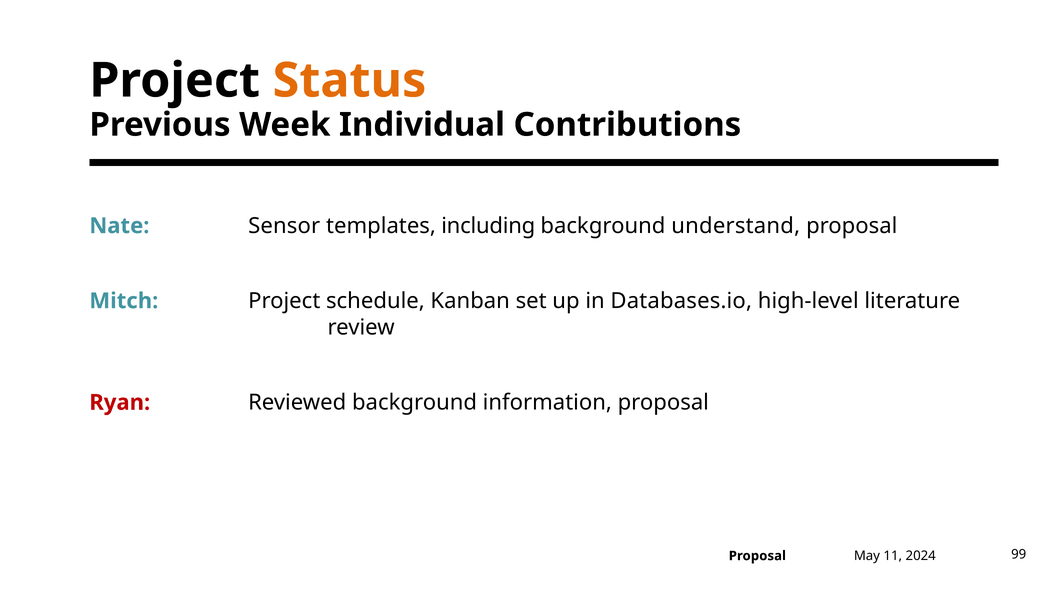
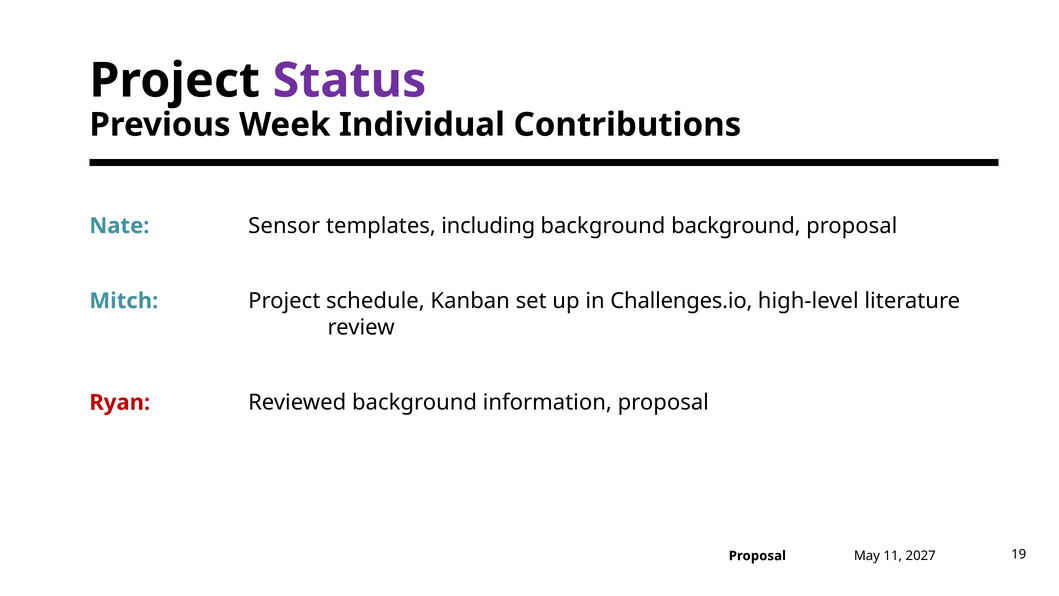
Status colour: orange -> purple (349, 81)
background understand: understand -> background (736, 226)
Databases.io: Databases.io -> Challenges.io (681, 301)
2024: 2024 -> 2027 (921, 555)
99: 99 -> 19 (1019, 554)
